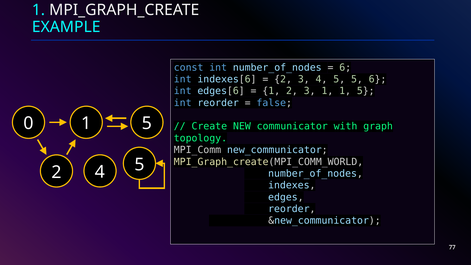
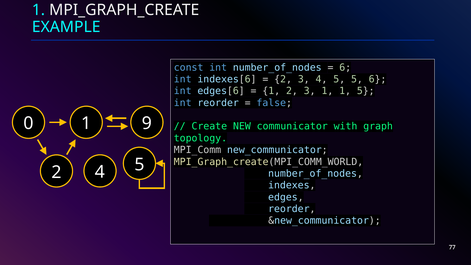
0 1 5: 5 -> 9 (147, 123)
